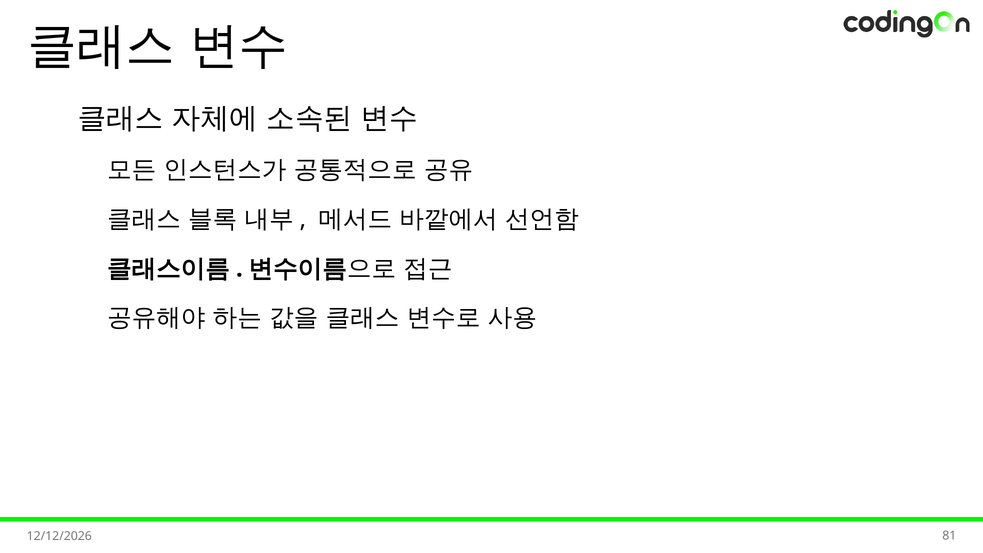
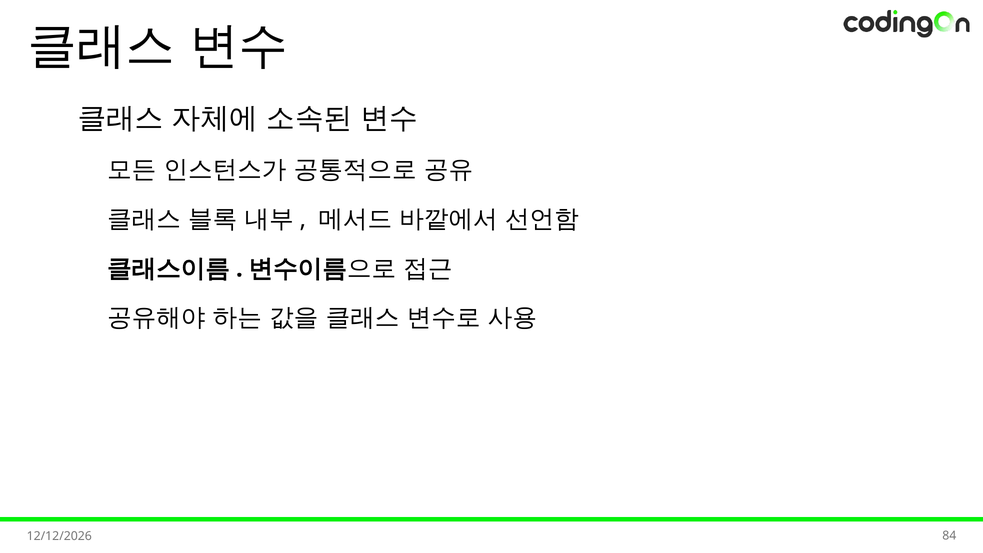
81: 81 -> 84 (949, 535)
